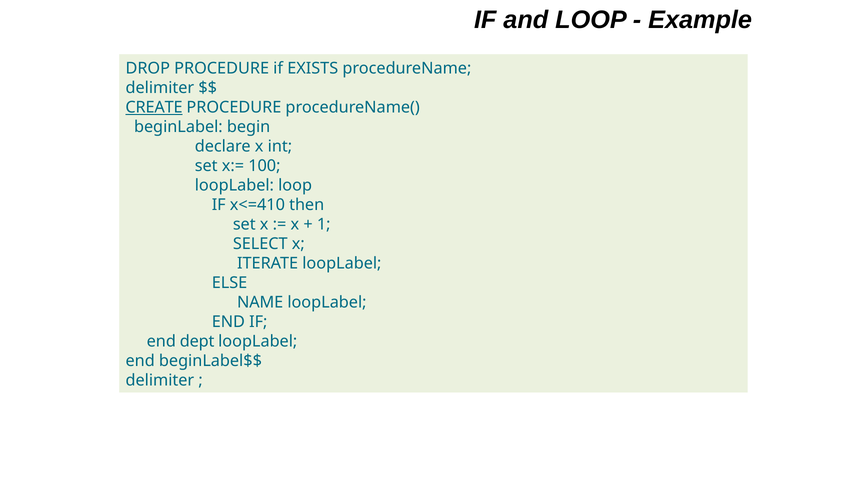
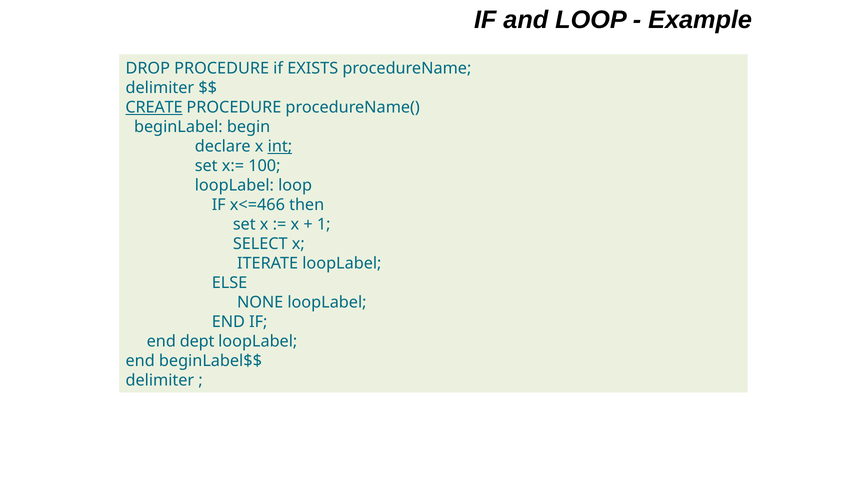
int underline: none -> present (280, 146)
x<=410: x<=410 -> x<=466 (257, 205)
NAME: NAME -> NONE (260, 302)
